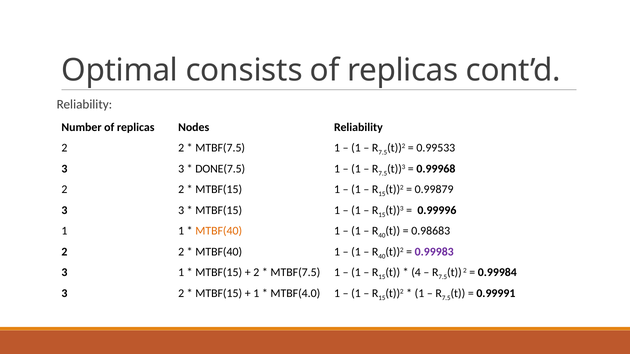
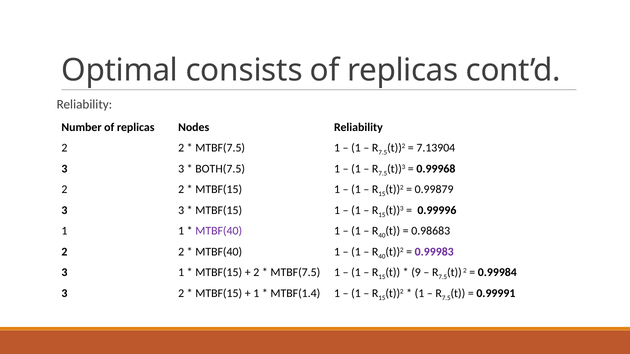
0.99533: 0.99533 -> 7.13904 (436, 148)
DONE(7.5: DONE(7.5 -> BOTH(7.5 (220, 169)
MTBF(40 colour: orange -> purple (219, 231)
4: 4 -> 9 (416, 273)
MTBF(4.0: MTBF(4.0 -> MTBF(1.4 (295, 294)
